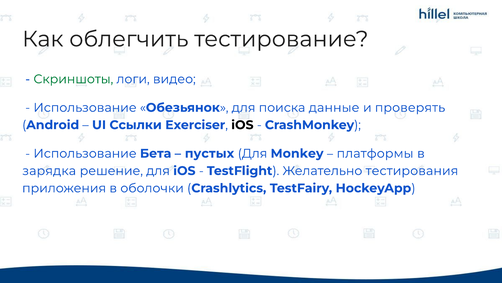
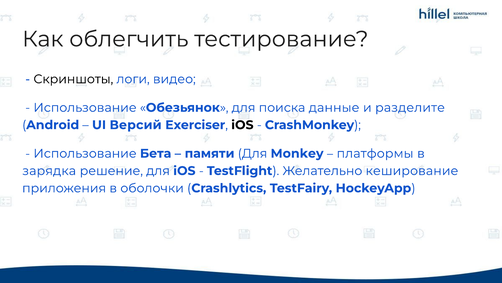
Скриншоты colour: green -> black (73, 79)
проверять: проверять -> разделите (410, 107)
Ссылки: Ссылки -> Версий (136, 125)
пустых: пустых -> памяти (210, 153)
тестирования: тестирования -> кеширование (412, 170)
